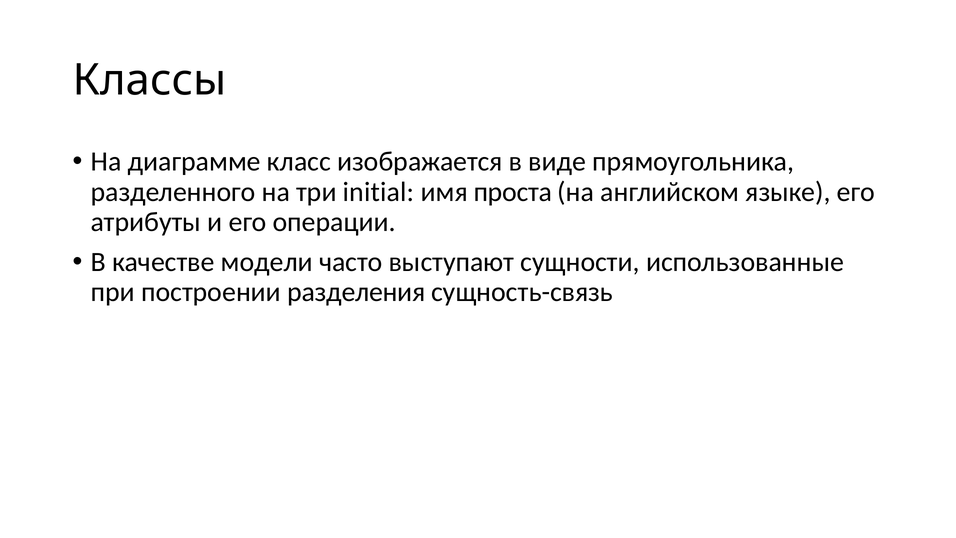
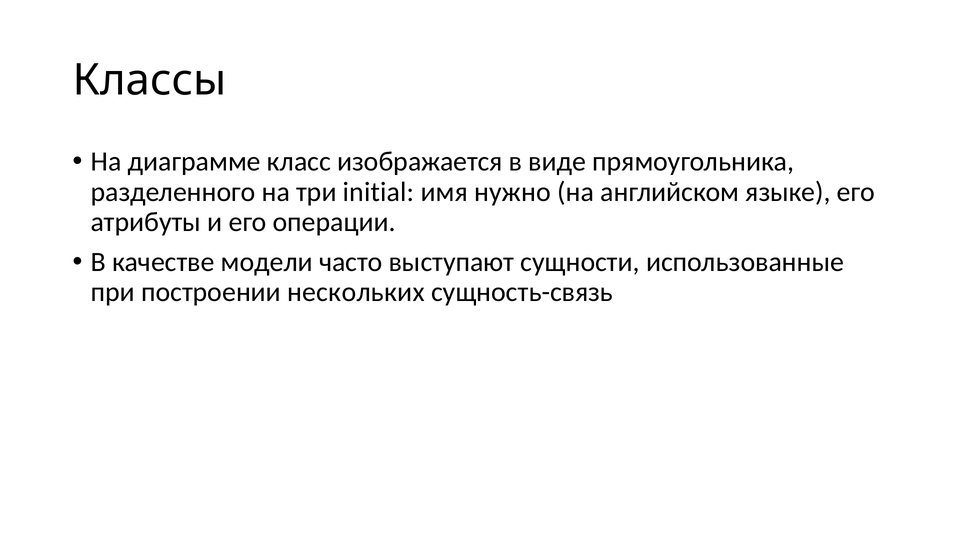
проста: проста -> нужно (513, 192)
разделения: разделения -> нескольких (356, 292)
